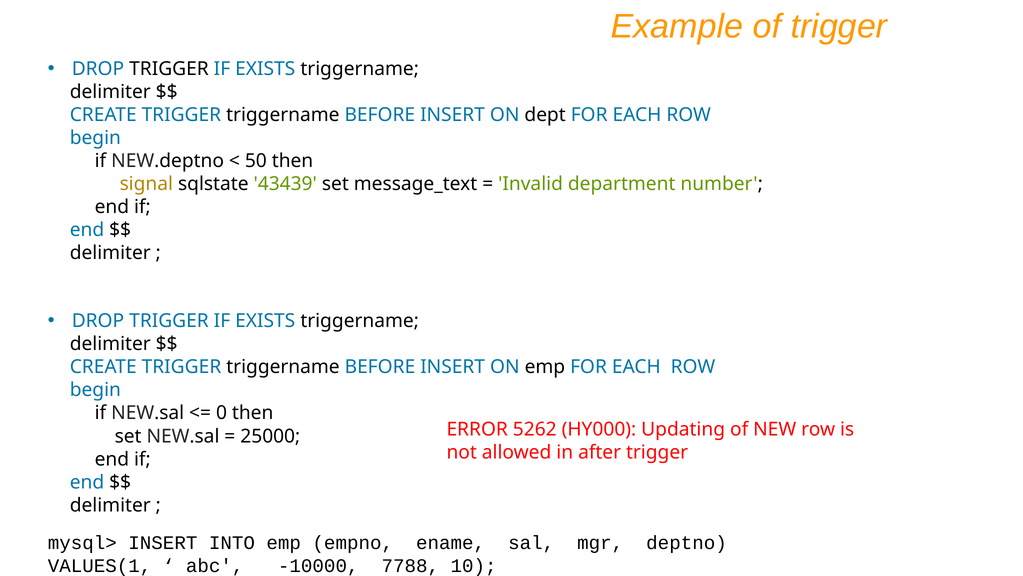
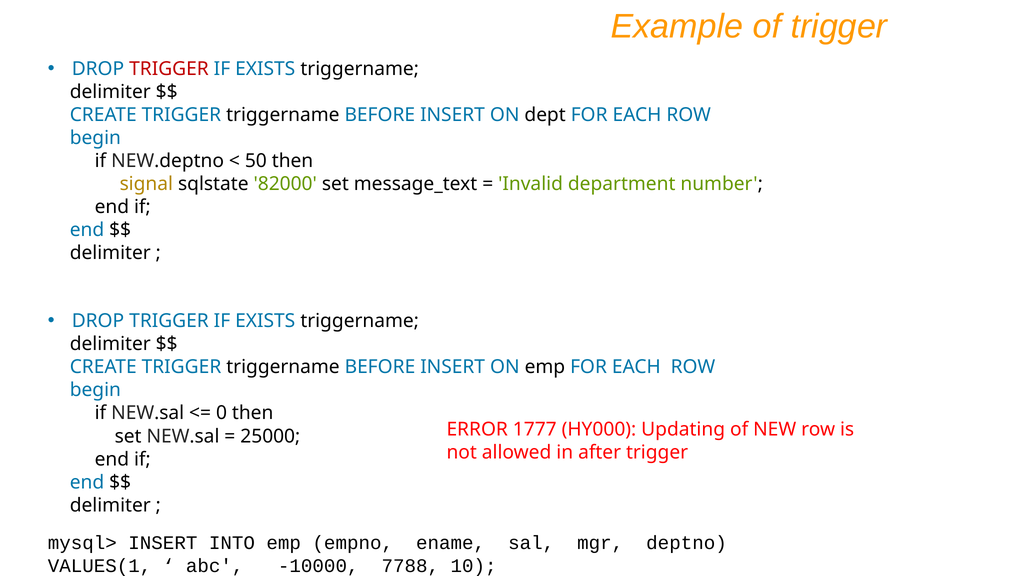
TRIGGER colour: black -> red (169, 69)
43439: 43439 -> 82000 (285, 184)
5262: 5262 -> 1777 (535, 429)
